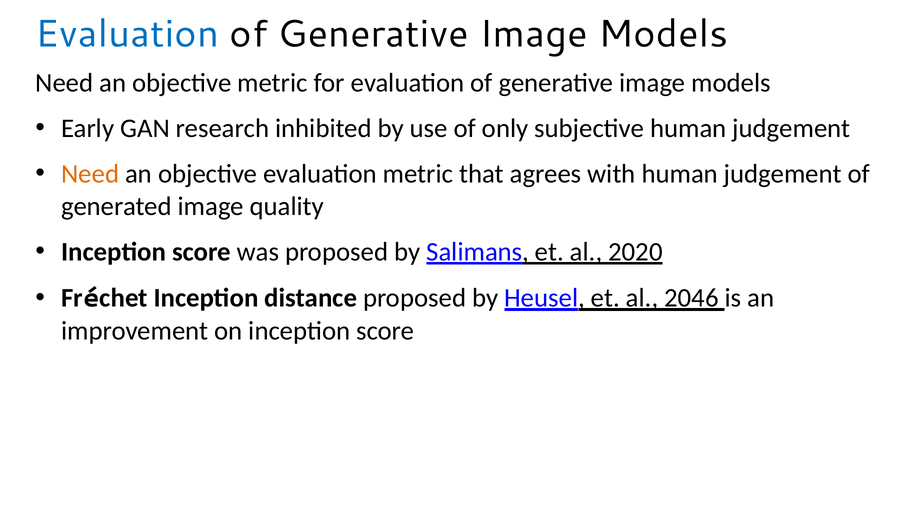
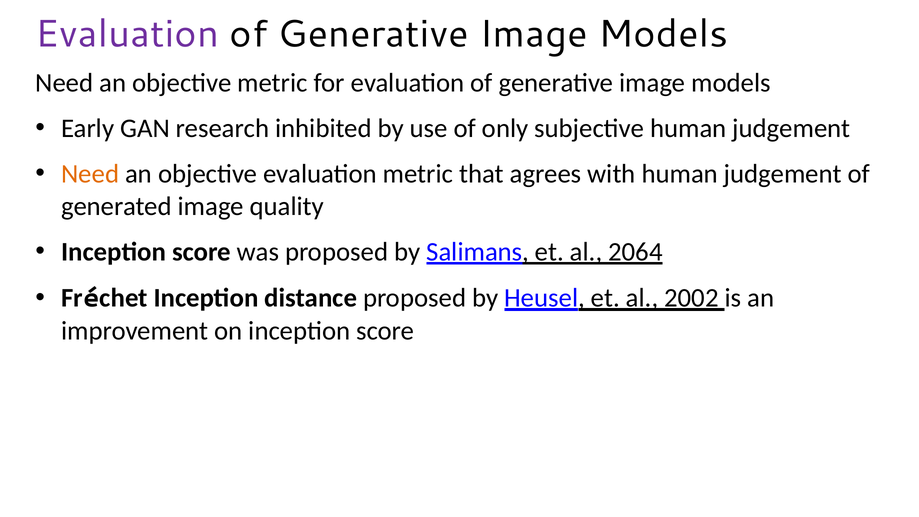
Evaluation colour: blue -> purple (127, 34)
2020: 2020 -> 2064 (635, 252)
2046: 2046 -> 2002 (691, 298)
